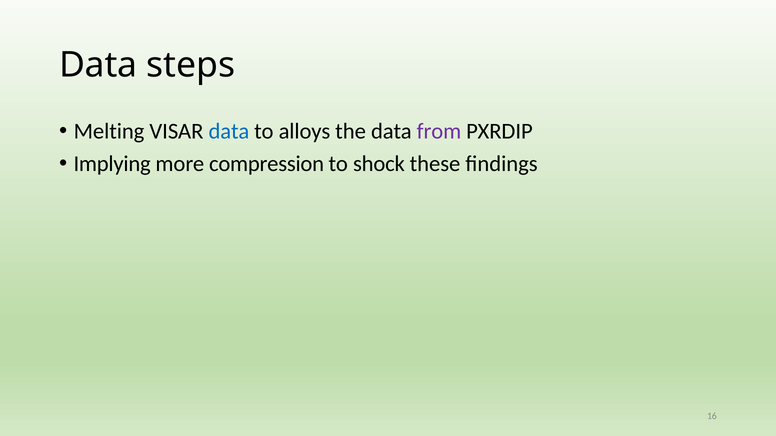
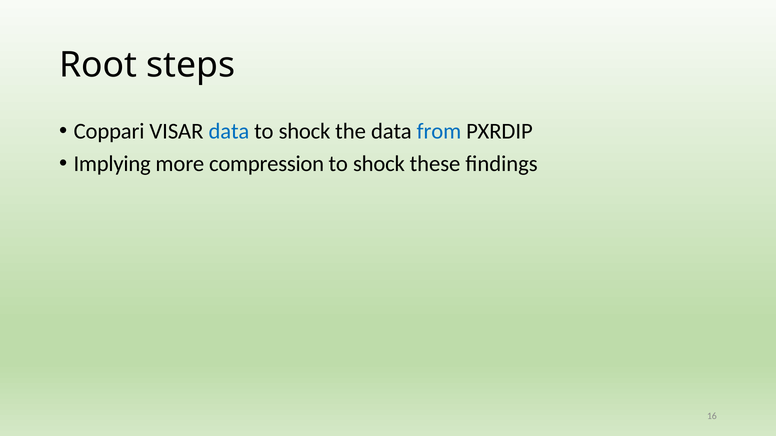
Data: Data -> Root (98, 65)
Melting: Melting -> Coppari (109, 131)
alloys: alloys -> shock (304, 131)
from colour: purple -> blue (439, 131)
